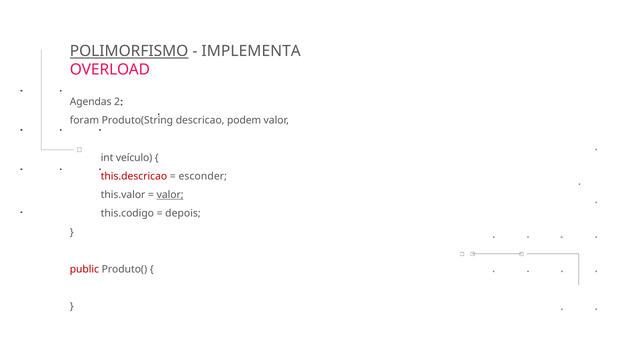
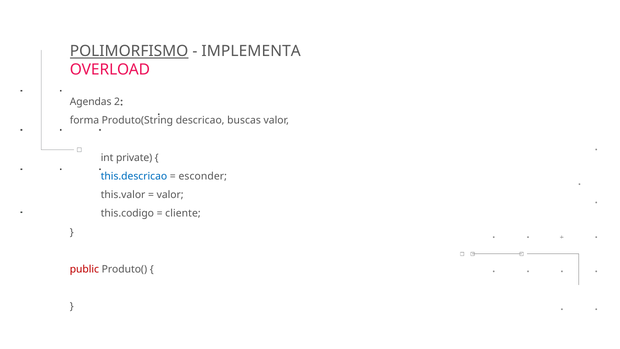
foram: foram -> forma (84, 121)
podem: podem -> buscas (244, 121)
veículo: veículo -> private (134, 158)
this.descricao colour: red -> blue (134, 176)
valor underline: present -> none (170, 195)
depois: depois -> cliente (183, 214)
